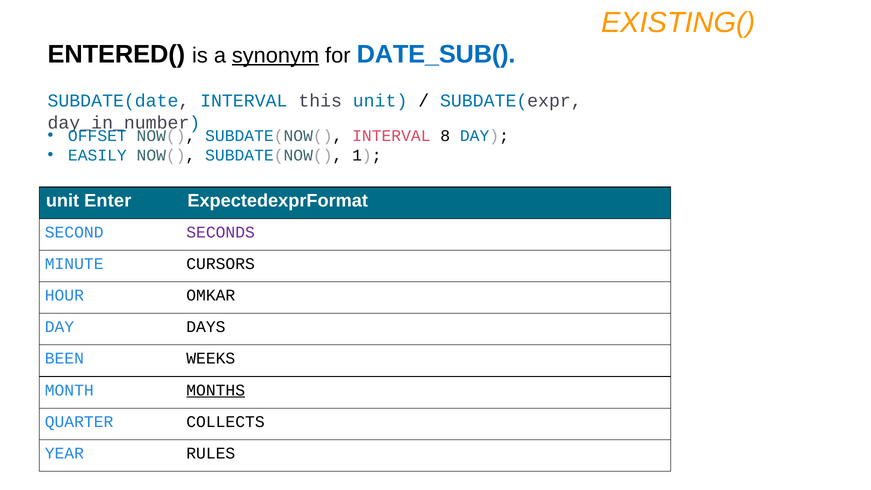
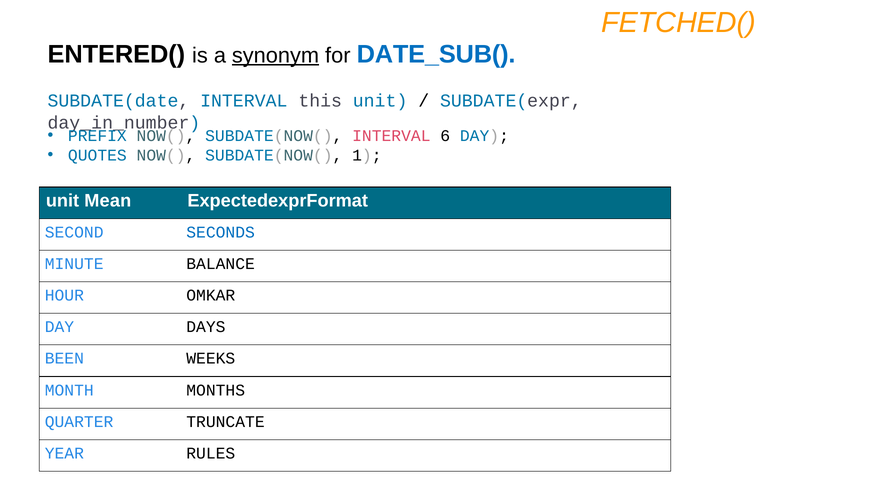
EXISTING(: EXISTING( -> FETCHED( (678, 23)
OFFSET: OFFSET -> PREFIX (97, 136)
8: 8 -> 6 (445, 136)
EASILY: EASILY -> QUOTES (97, 155)
Enter: Enter -> Mean (108, 201)
SECONDS colour: purple -> blue (221, 232)
CURSORS: CURSORS -> BALANCE (221, 264)
MONTHS underline: present -> none (216, 390)
COLLECTS: COLLECTS -> TRUNCATE (225, 422)
